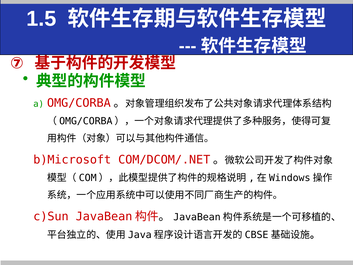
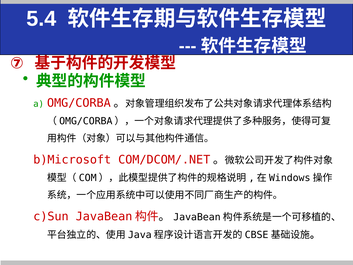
1.5: 1.5 -> 5.4 (41, 19)
